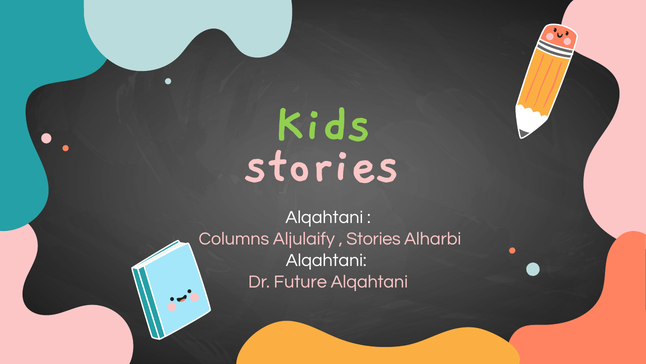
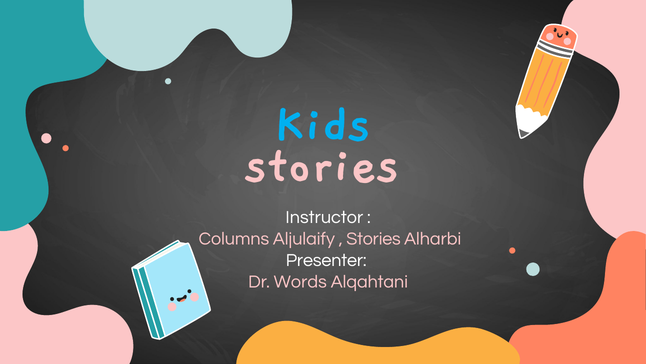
Kids colour: light green -> light blue (323, 122)
Alqahtani: Alqahtani -> Instructor (324, 217)
Alqahtani: Alqahtani -> Presenter (326, 260)
Future: Future -> Words (300, 282)
